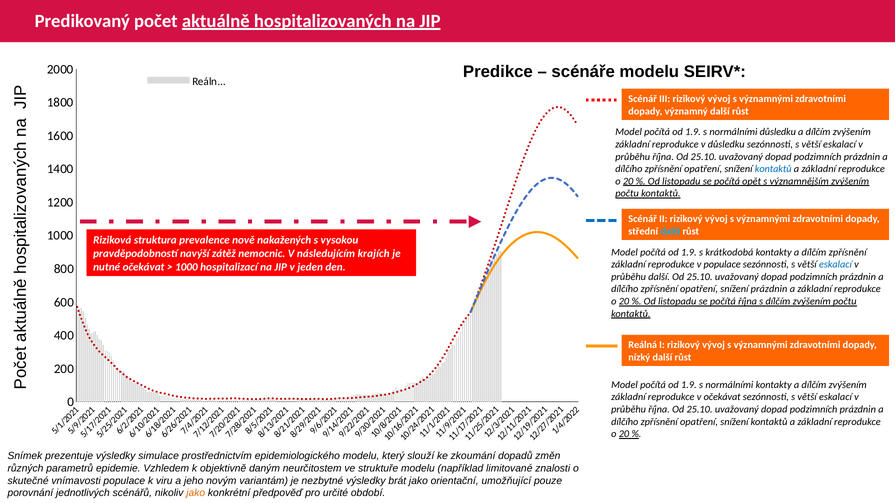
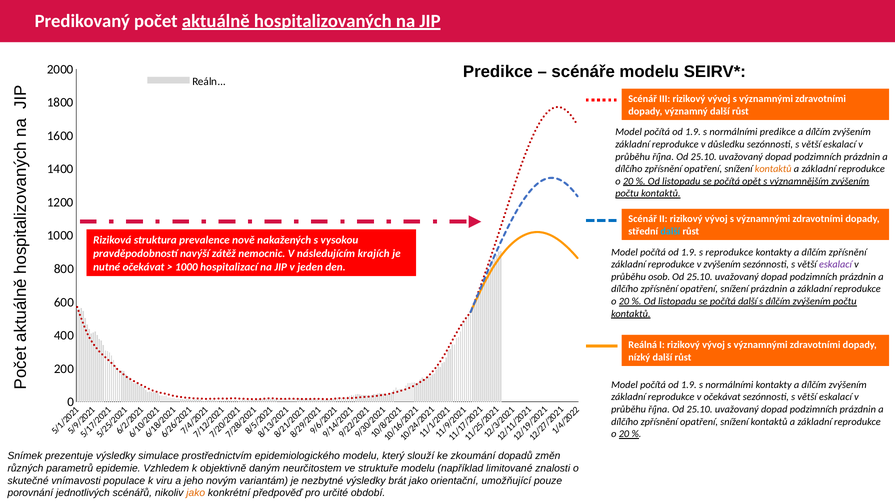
normálními důsledku: důsledku -> predikce (778, 132)
kontaktů colour: blue -> orange (773, 169)
s krátkodobá: krátkodobá -> reprodukce (729, 252)
v populace: populace -> zvýšením (722, 265)
eskalací colour: blue -> purple (835, 265)
průběhu další: další -> osob (659, 277)
počítá října: října -> další (748, 302)
